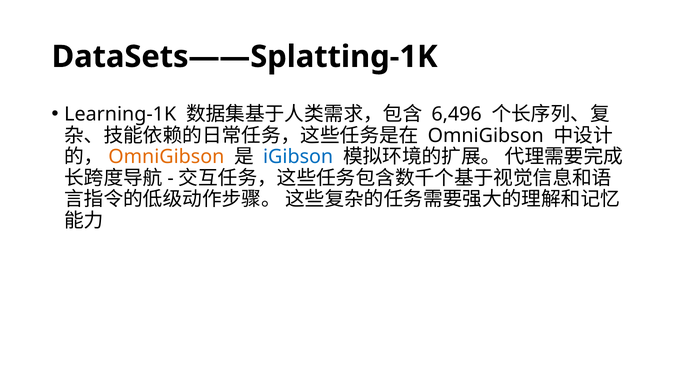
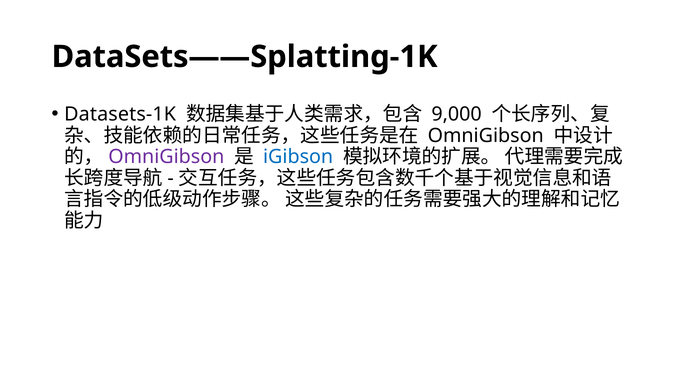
Learning-1K: Learning-1K -> Datasets-1K (120, 114)
6,496: 6,496 -> 9,000 (457, 114)
OmniGibson colour: orange -> purple (166, 157)
